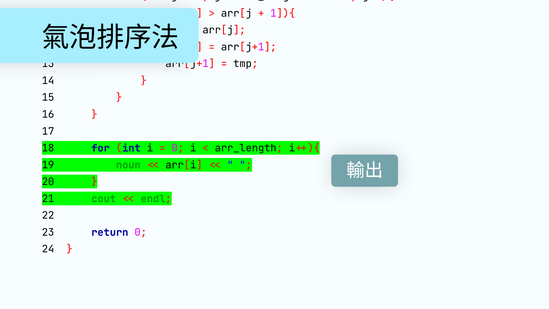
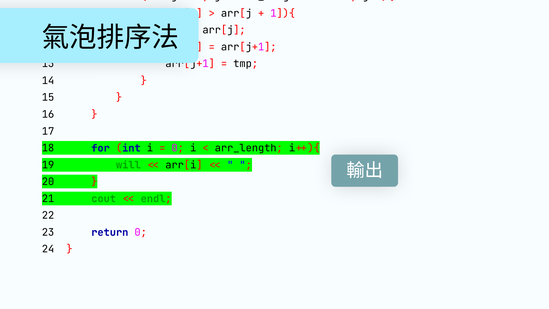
noun: noun -> will (128, 165)
